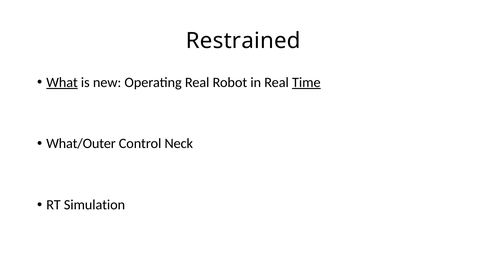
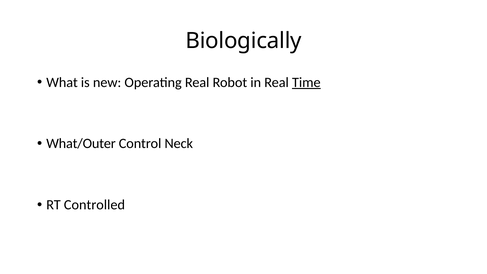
Restrained: Restrained -> Biologically (244, 41)
What underline: present -> none (62, 82)
Simulation: Simulation -> Controlled (94, 205)
